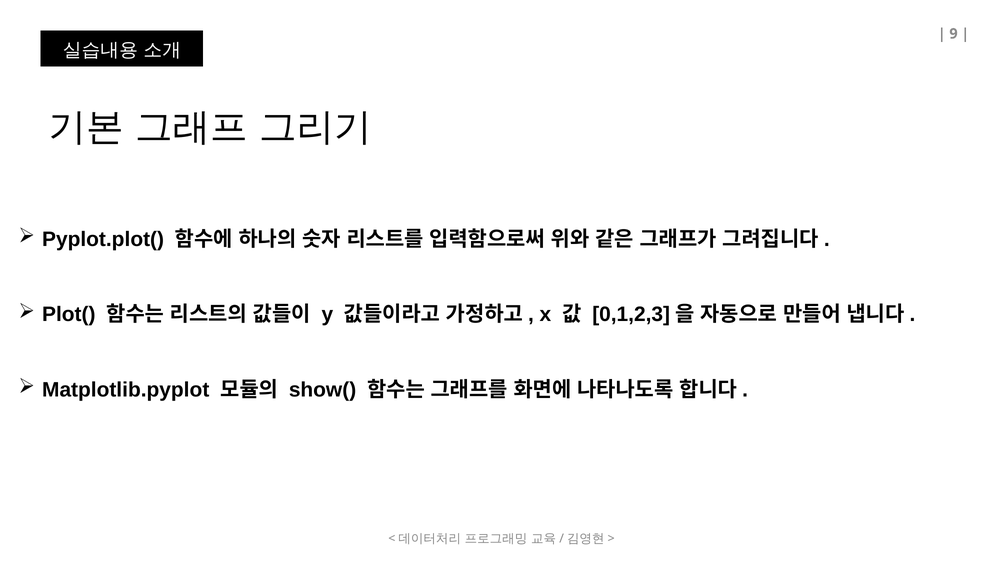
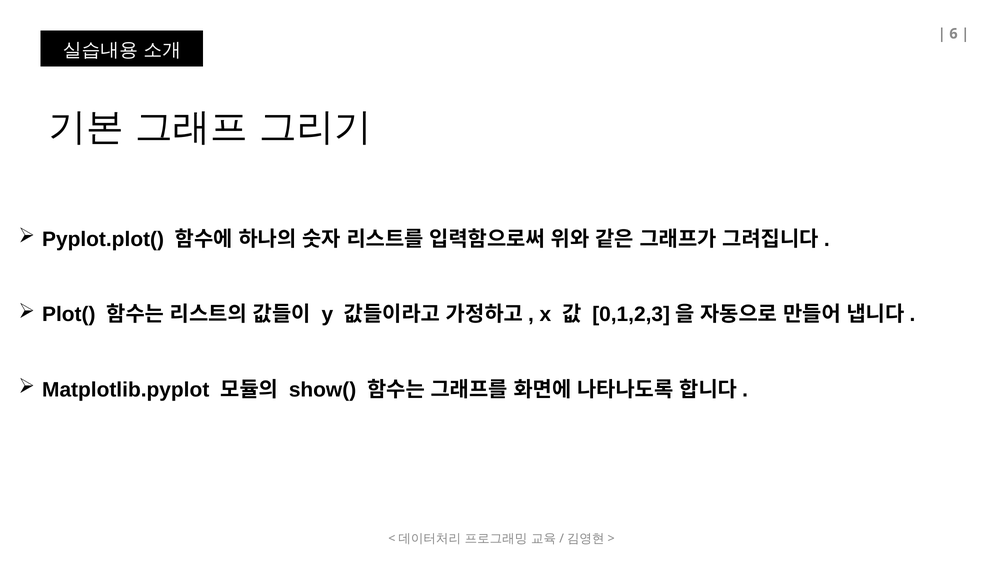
9: 9 -> 6 (953, 34)
